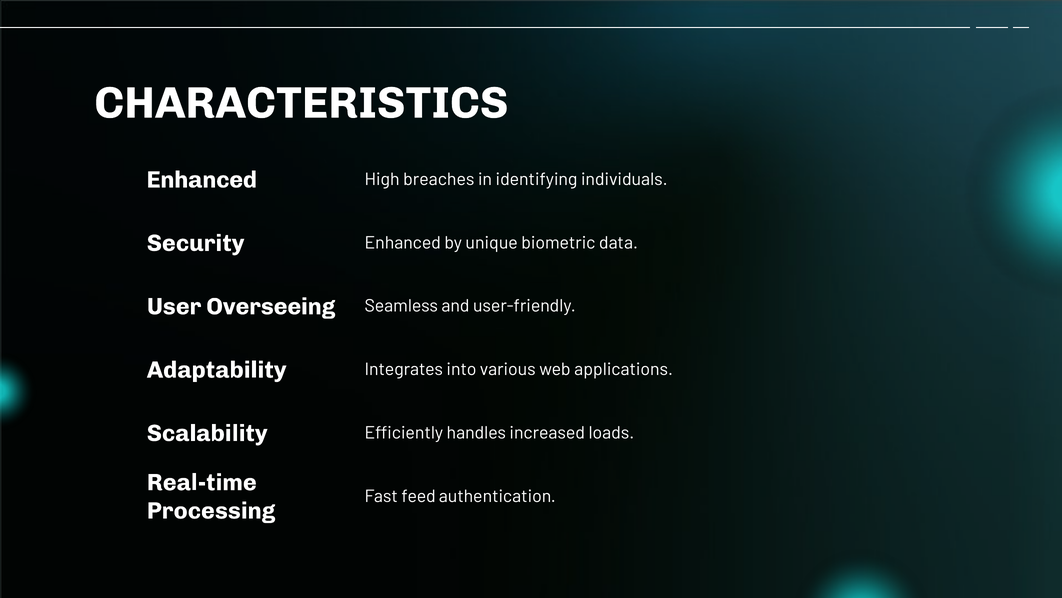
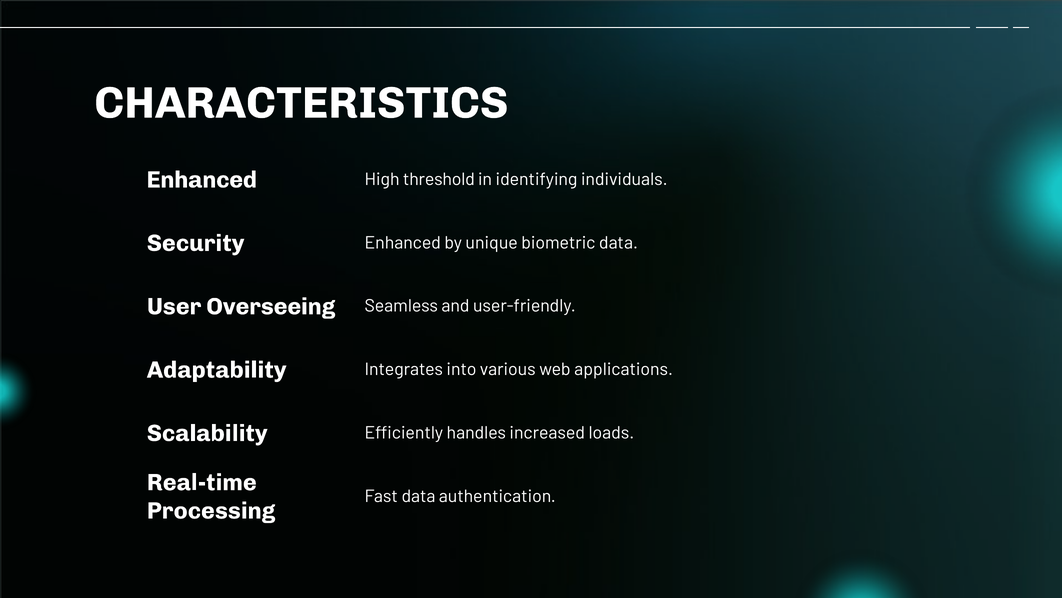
breaches: breaches -> threshold (439, 179)
Fast feed: feed -> data (418, 496)
